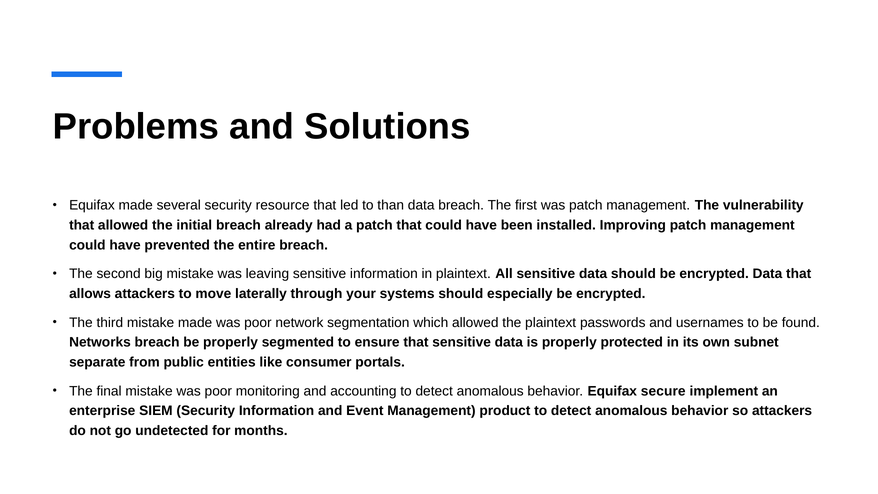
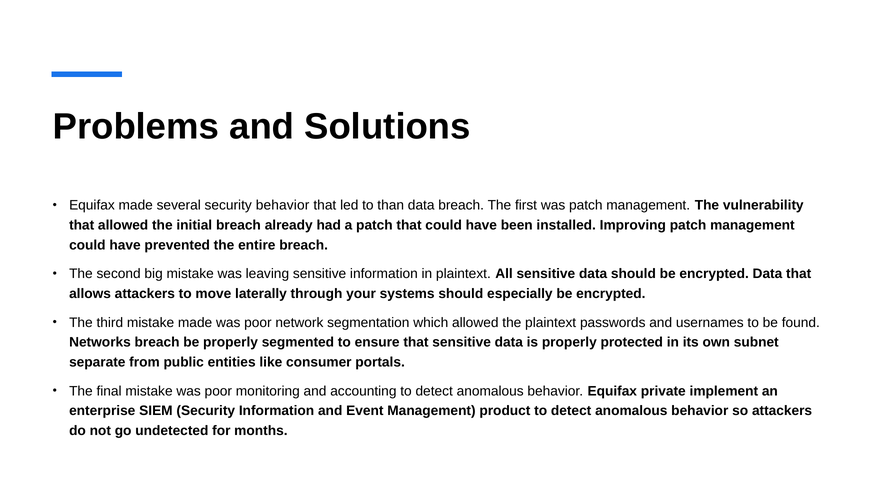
security resource: resource -> behavior (283, 205)
secure: secure -> private (663, 391)
